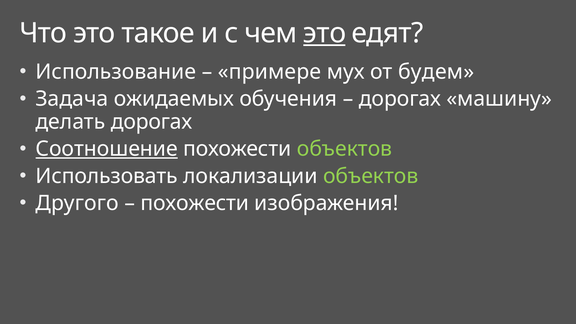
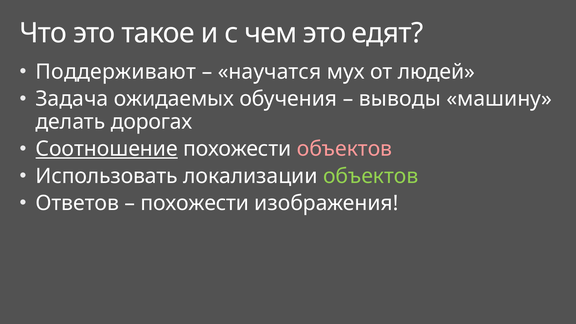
это underline: present -> none (325, 33)
Использование: Использование -> Поддерживают (116, 72)
примере: примере -> научатся (270, 72)
будем: будем -> людей (436, 72)
дорогах: дорогах -> выводы (400, 99)
объектов colour: light green -> pink (344, 149)
Другого: Другого -> Ответов (77, 203)
